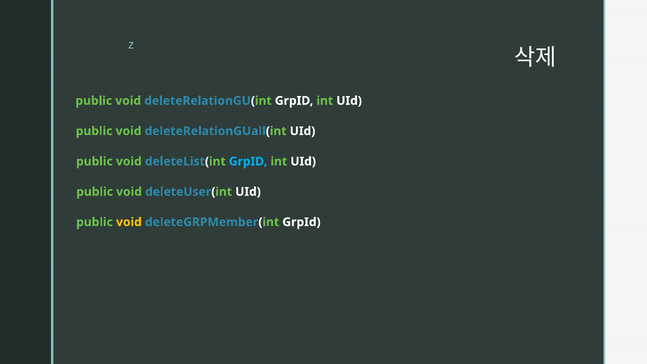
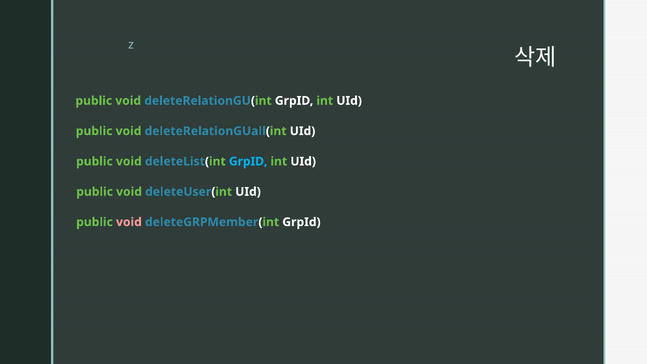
void colour: yellow -> pink (129, 222)
